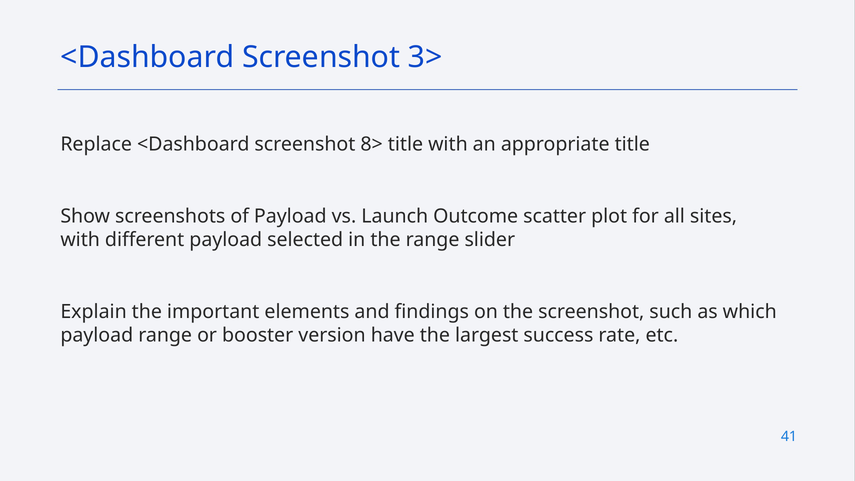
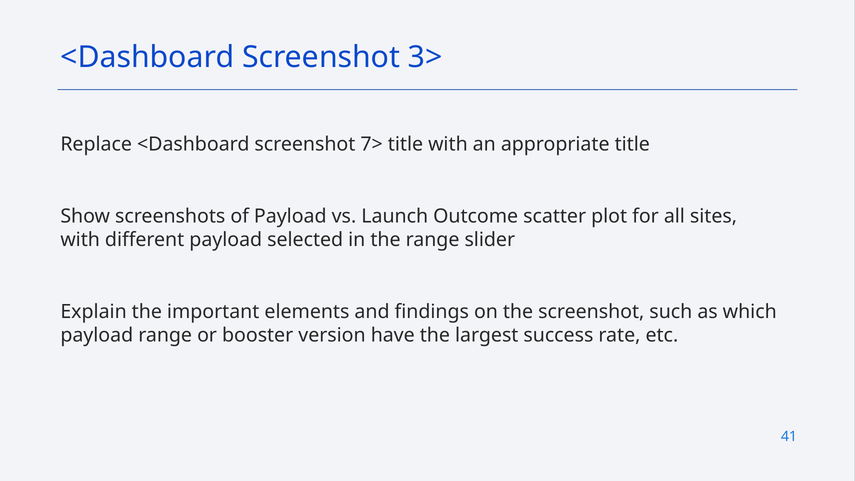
8>: 8> -> 7> (372, 144)
